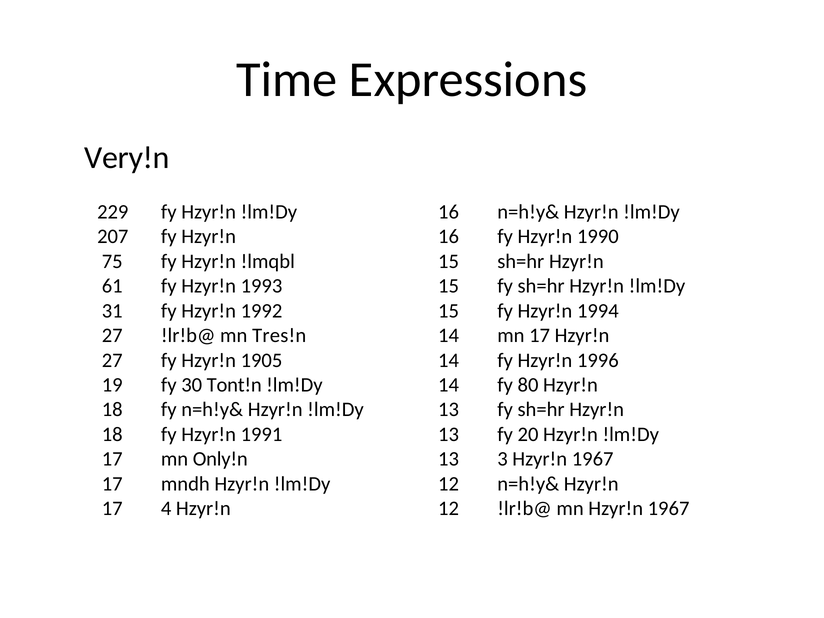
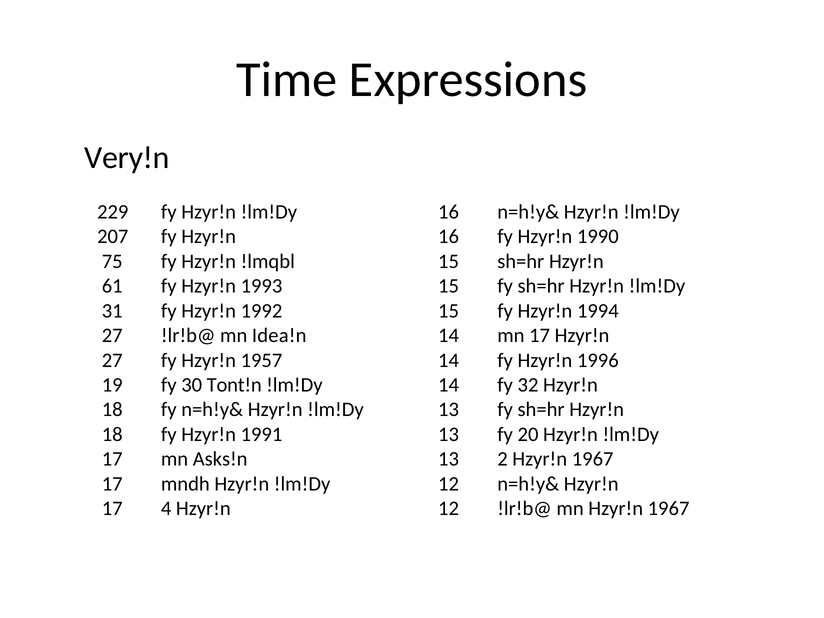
Tres!n: Tres!n -> Idea!n (279, 335)
1905: 1905 -> 1957 (261, 360)
80: 80 -> 32 (528, 385)
Only!n: Only!n -> Asks!n (220, 459)
3: 3 -> 2 (503, 459)
